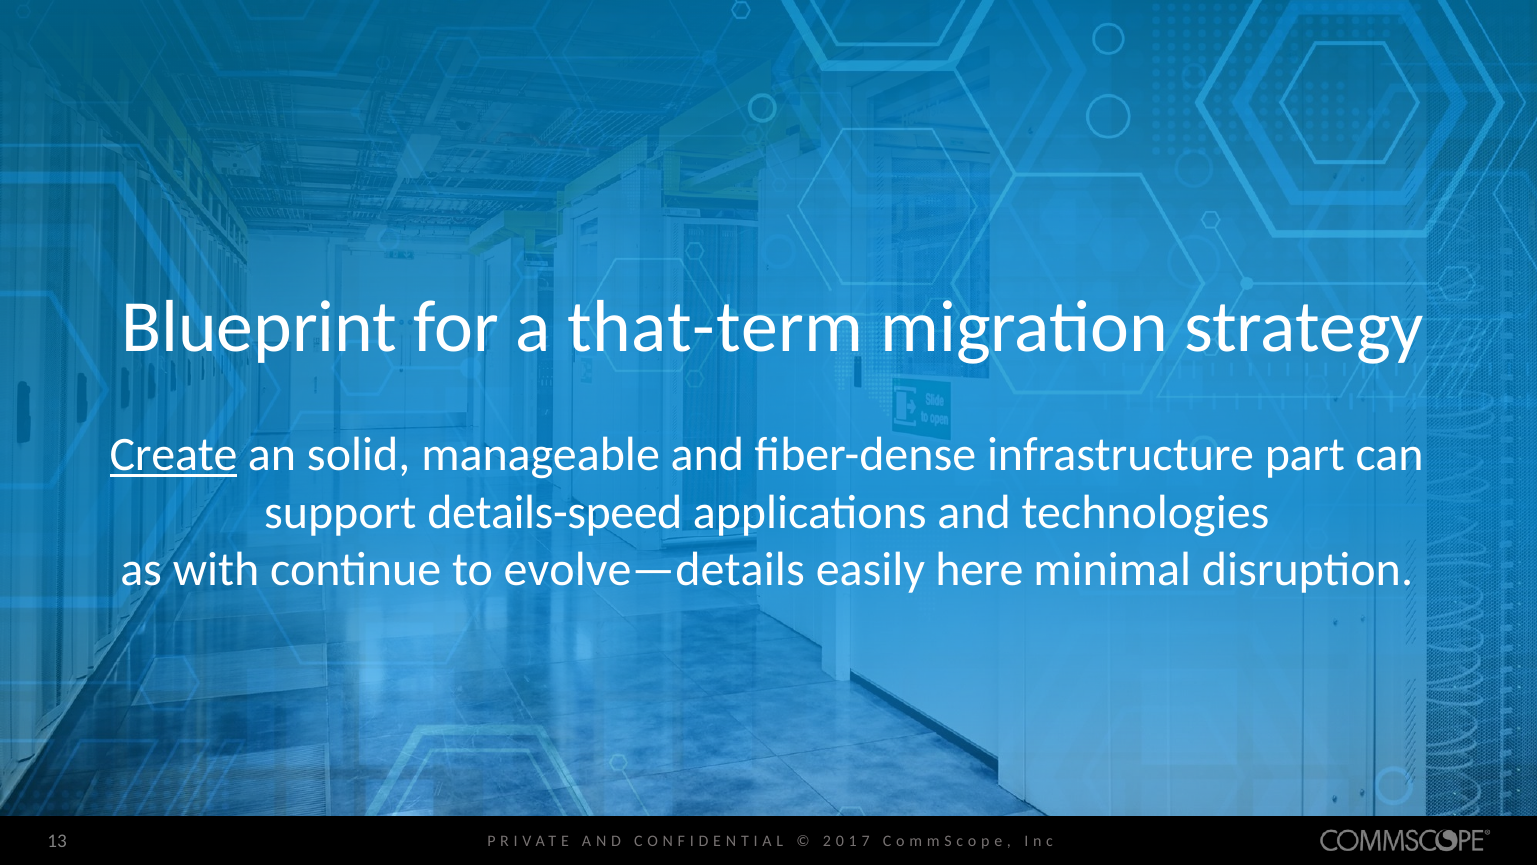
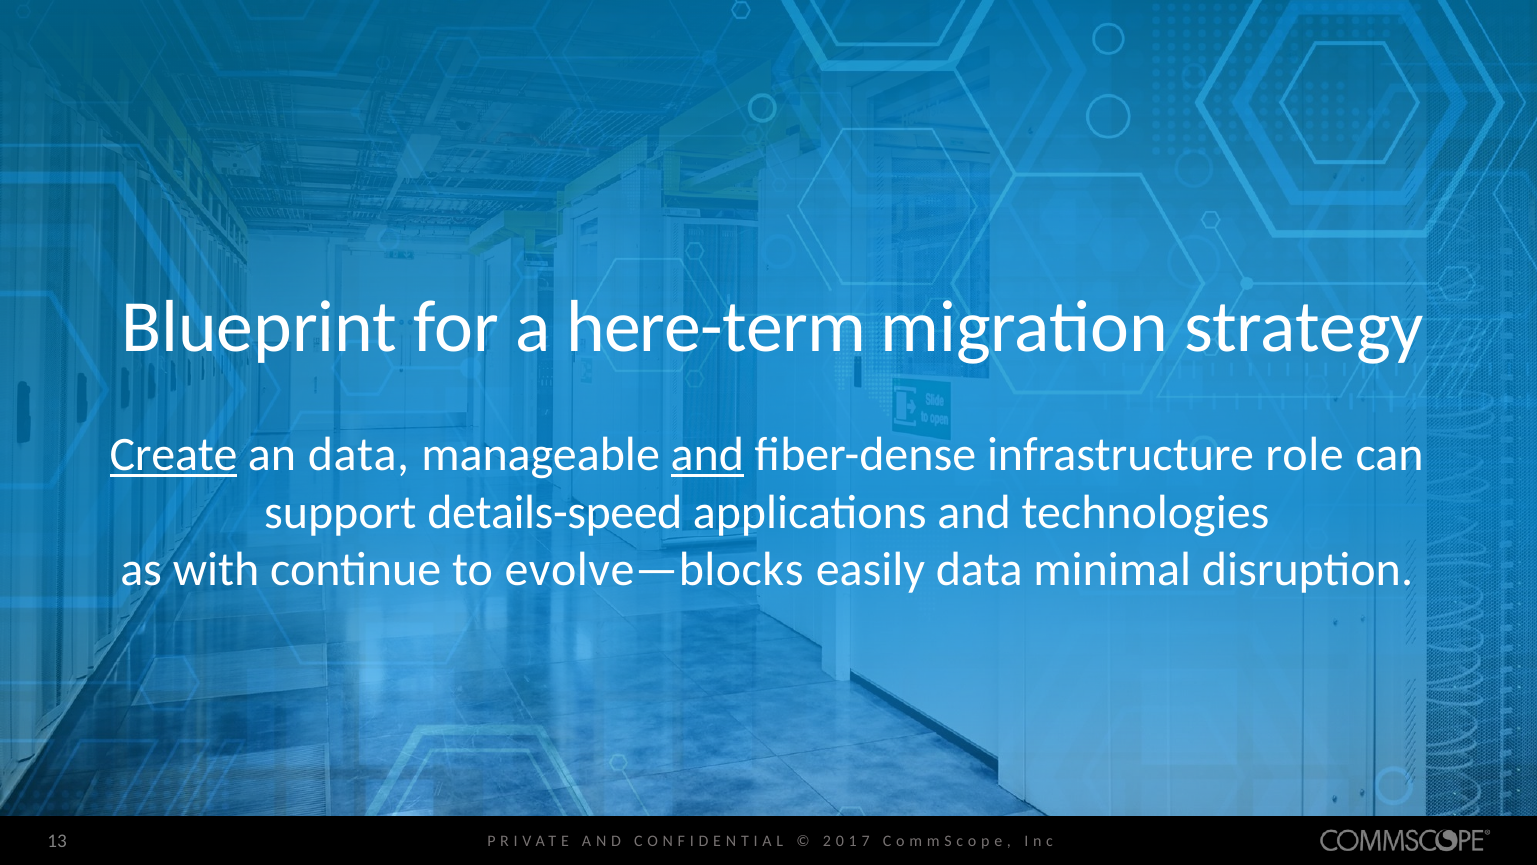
that-term: that-term -> here-term (716, 327)
an solid: solid -> data (358, 454)
and underline: none -> present (707, 454)
part: part -> role (1304, 454)
evolve—details: evolve—details -> evolve—blocks (654, 570)
easily here: here -> data (979, 570)
